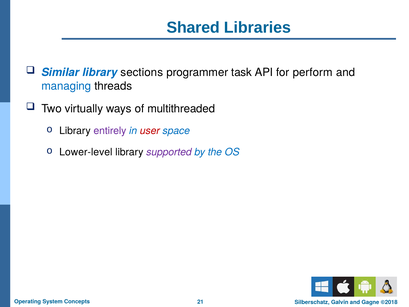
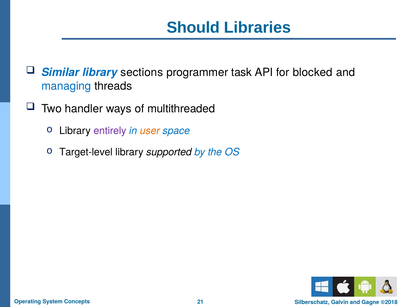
Shared: Shared -> Should (193, 28)
perform: perform -> blocked (313, 72)
virtually: virtually -> handler (84, 109)
user colour: red -> orange (150, 131)
Lower-level: Lower-level -> Target-level (86, 152)
supported colour: purple -> black (169, 152)
